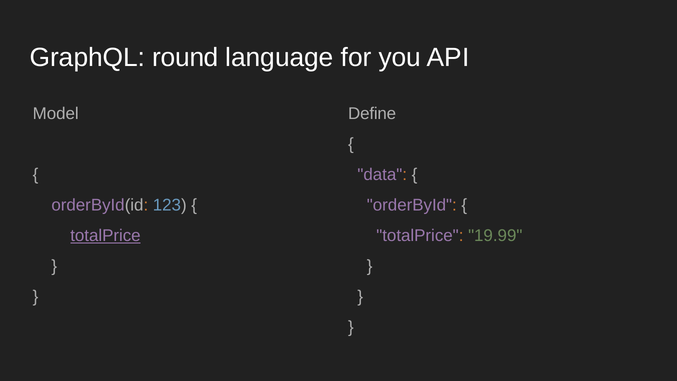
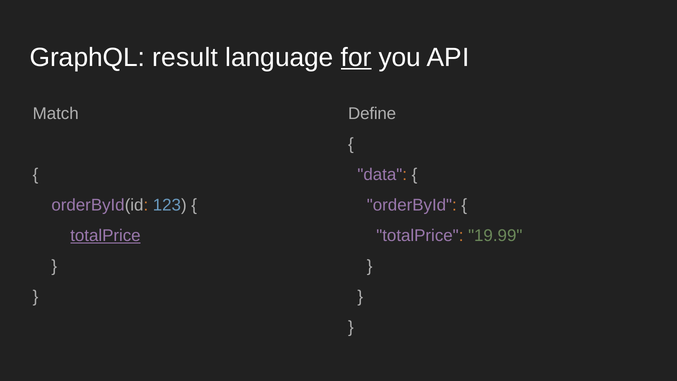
round: round -> result (185, 57)
for underline: none -> present (356, 57)
Model: Model -> Match (56, 114)
